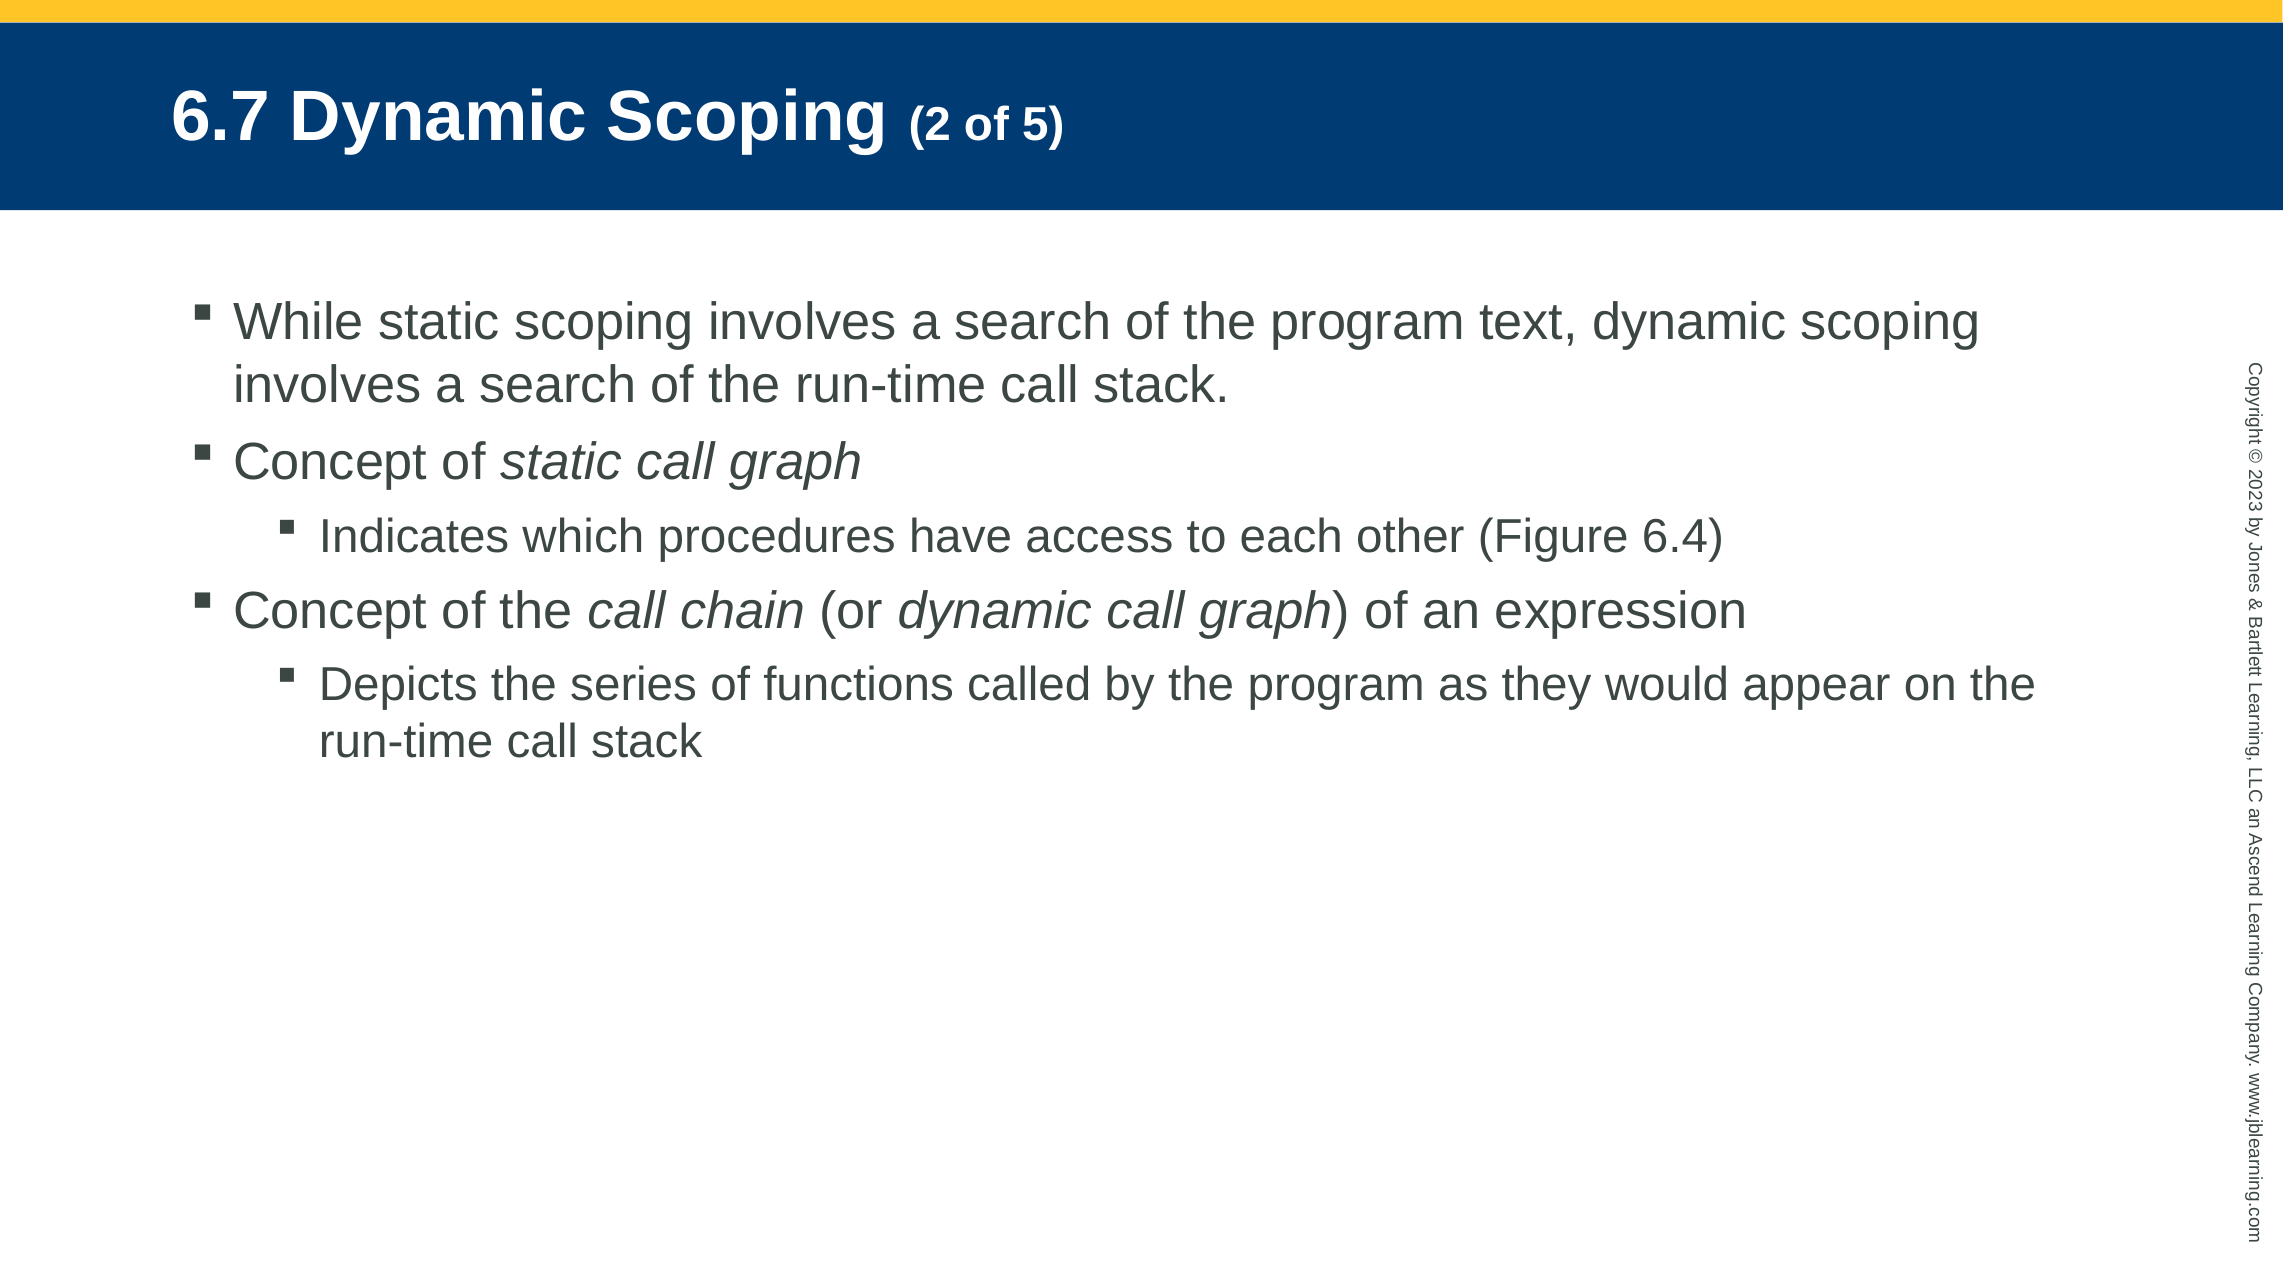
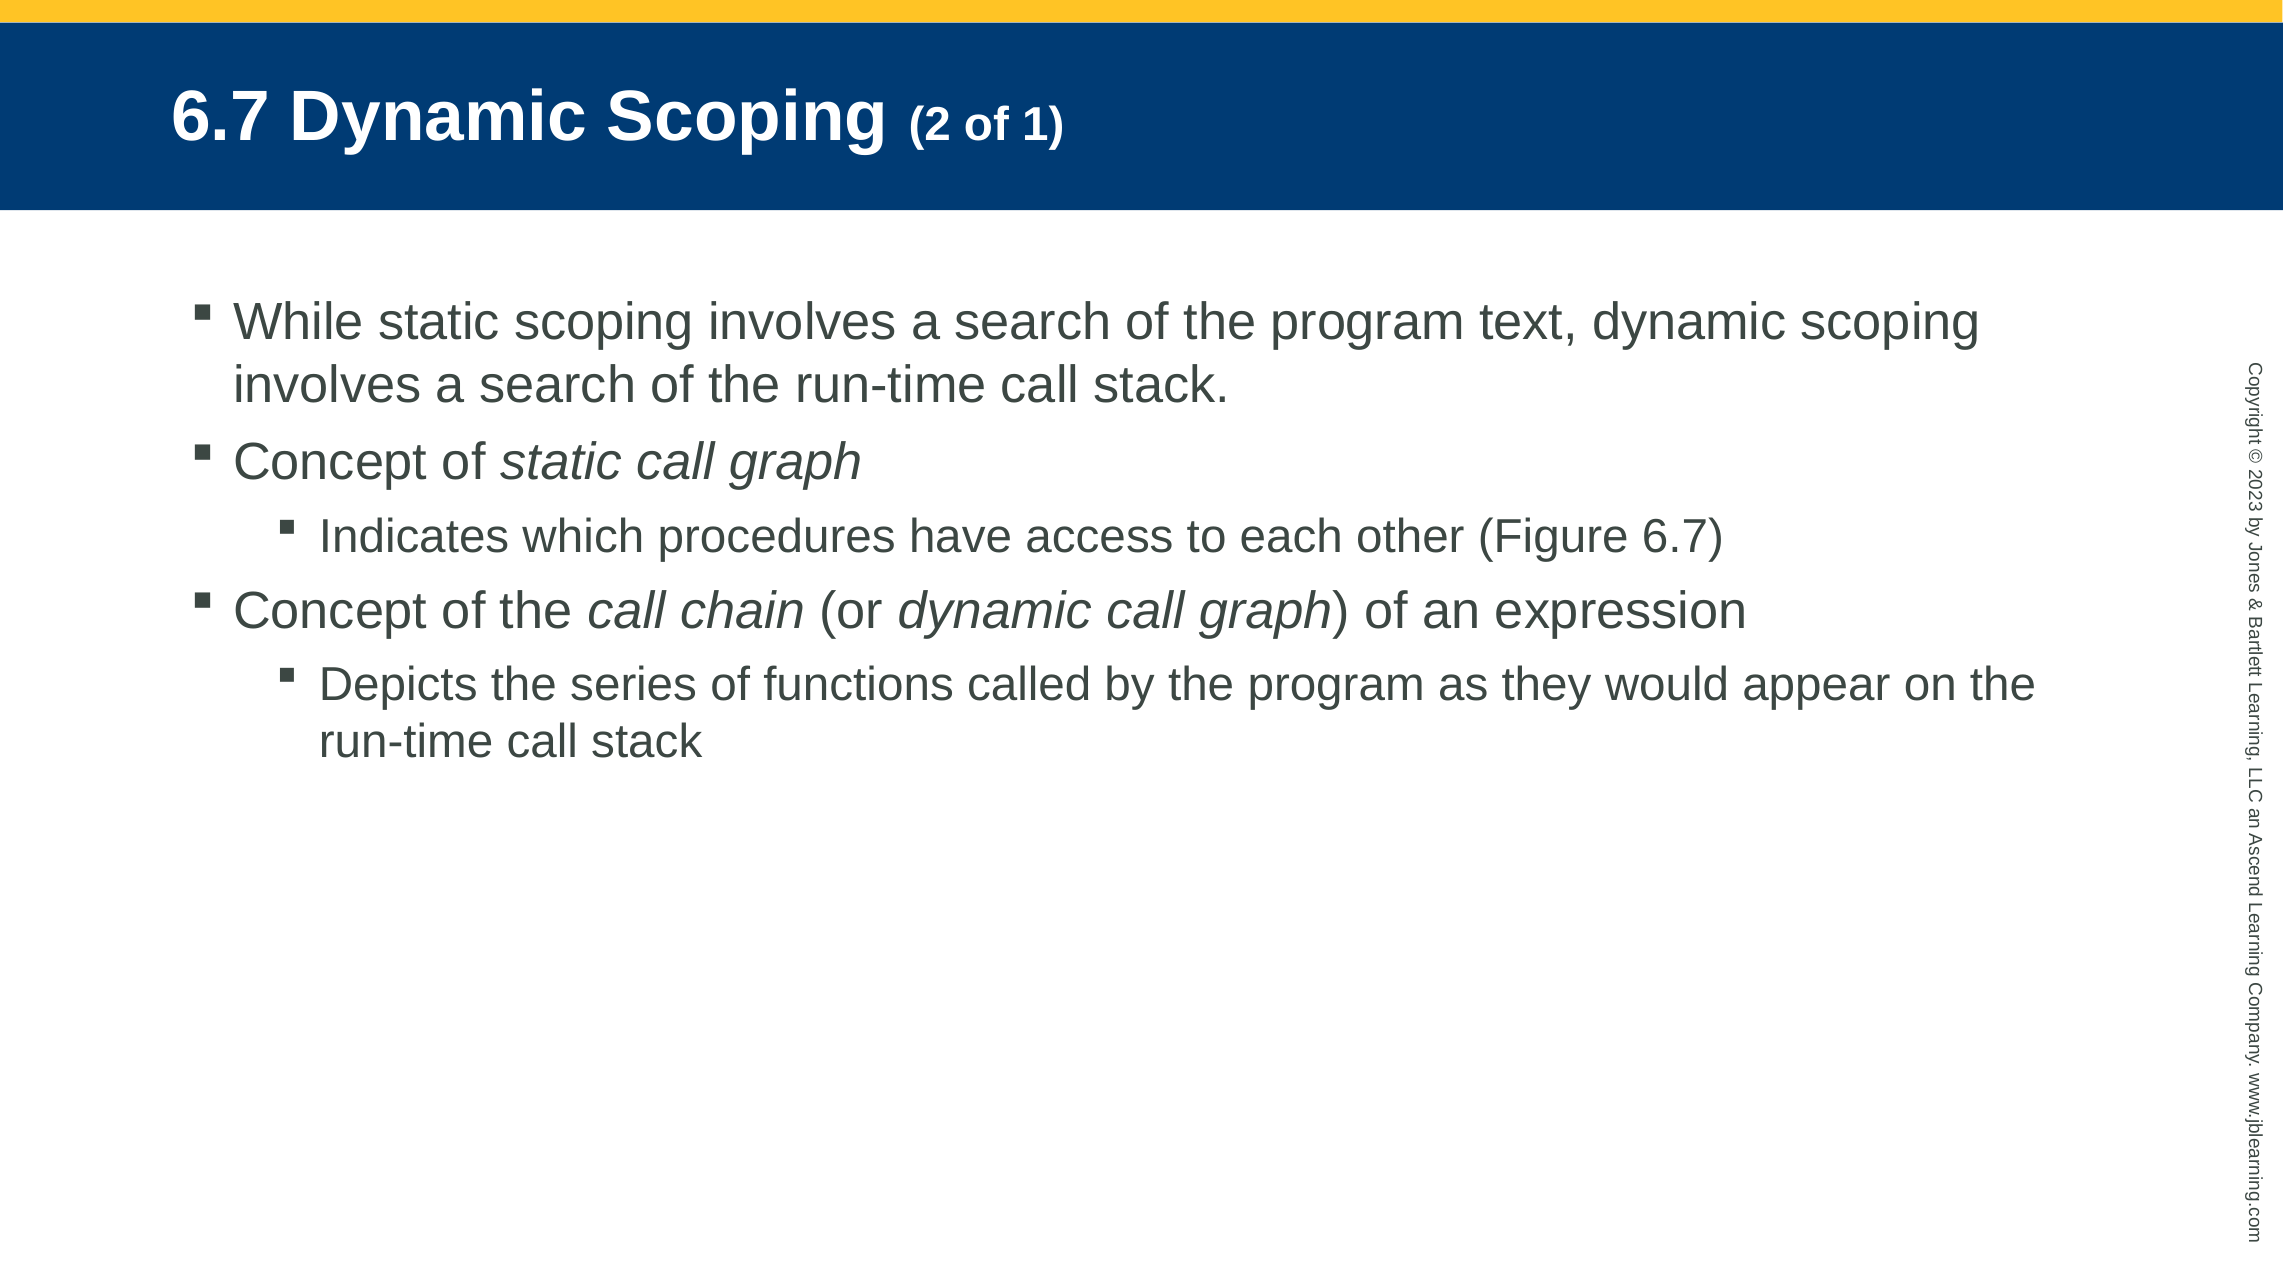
5: 5 -> 1 (1043, 125)
Figure 6.4: 6.4 -> 6.7 (1683, 536)
